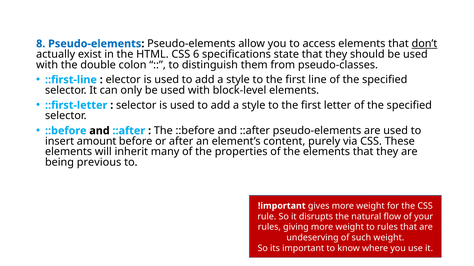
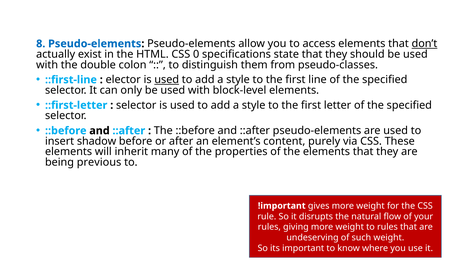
6: 6 -> 0 (196, 54)
used underline: none -> present (167, 80)
amount: amount -> shadow (97, 142)
